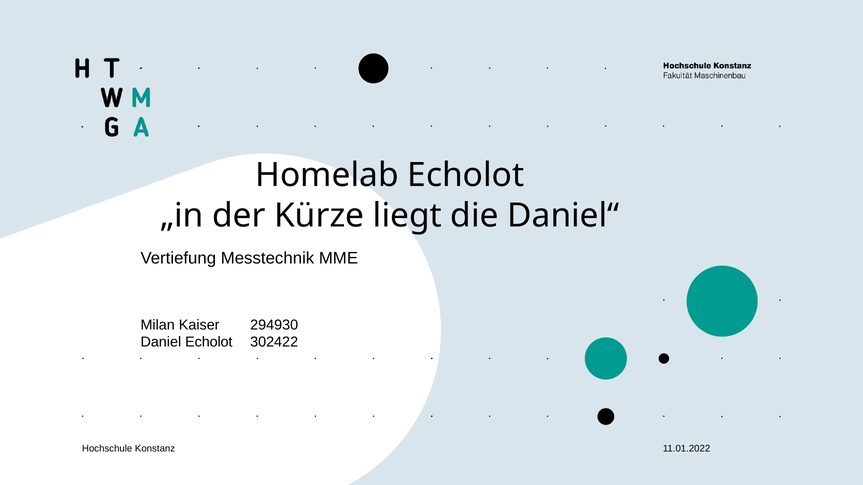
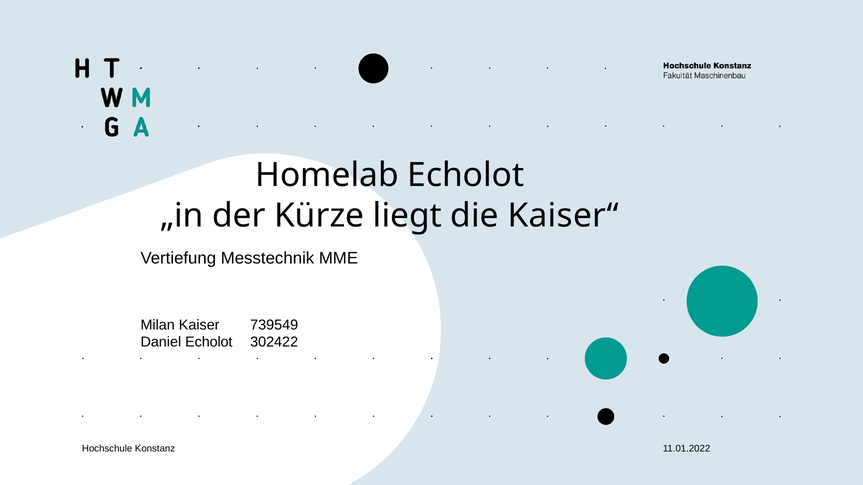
Daniel“: Daniel“ -> Kaiser“ (563, 216)
294930: 294930 -> 739549 (274, 325)
